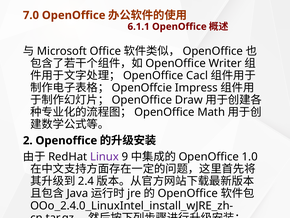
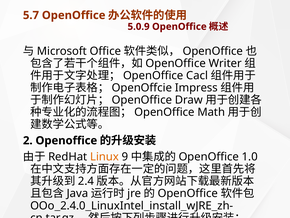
7.0: 7.0 -> 5.7 (31, 15)
6.1.1: 6.1.1 -> 5.0.9 (139, 27)
Linux colour: purple -> orange (104, 156)
